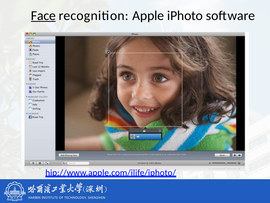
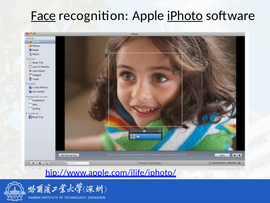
iPhoto underline: none -> present (185, 16)
